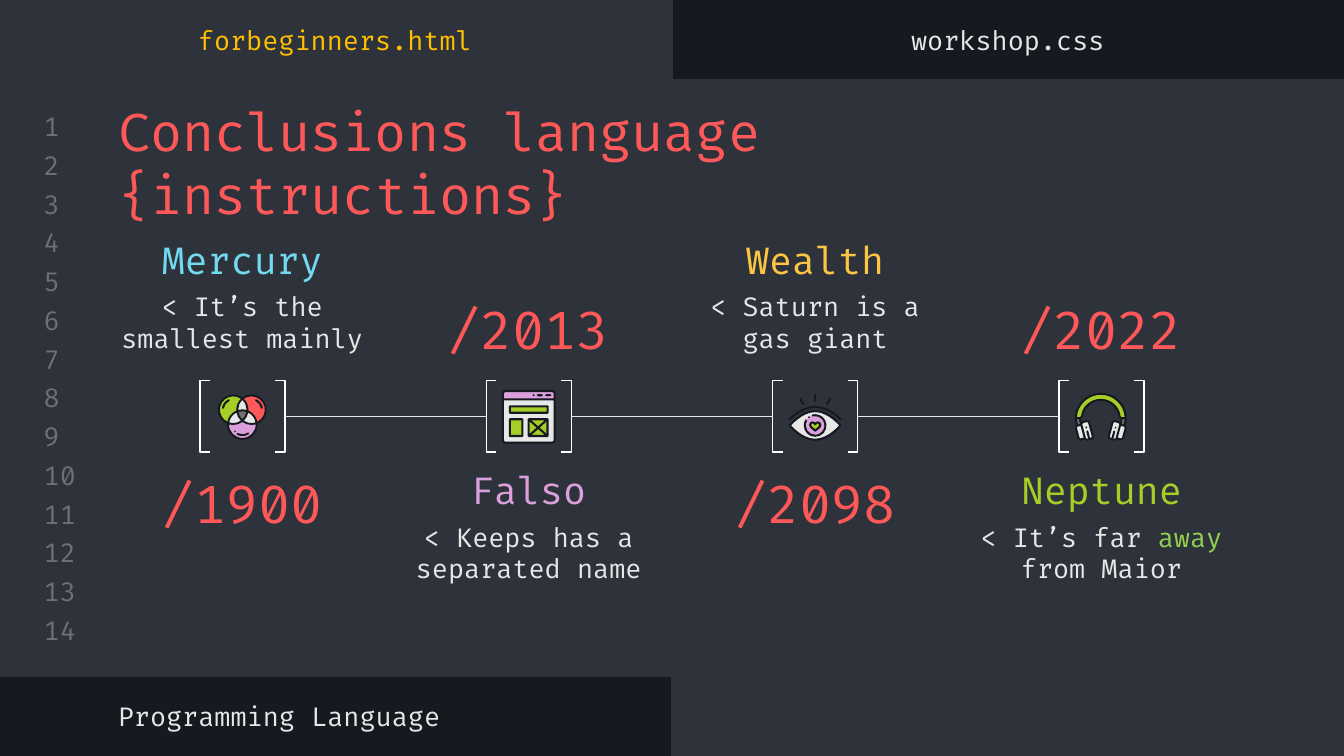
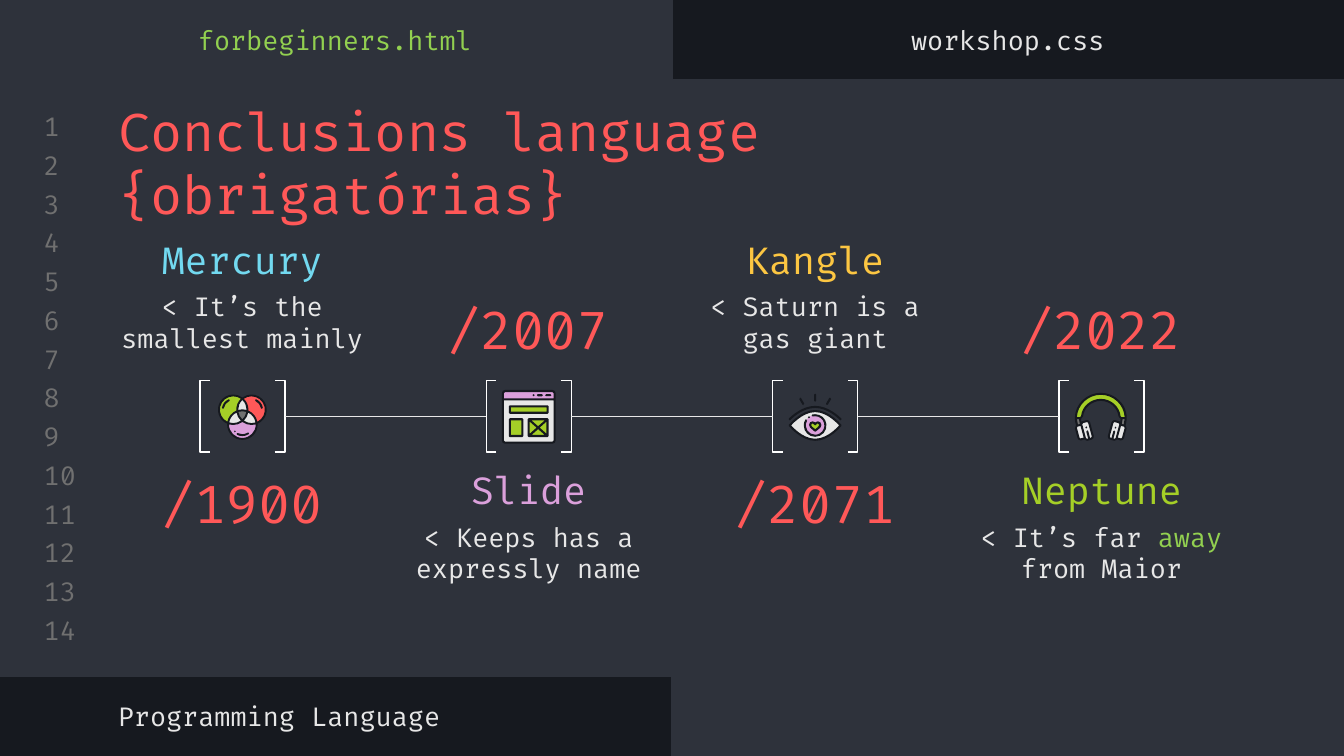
forbeginners.html colour: yellow -> light green (335, 42)
instructions: instructions -> obrigatórias (343, 197)
Wealth: Wealth -> Kangle (815, 262)
/2013: /2013 -> /2007 (529, 333)
Falso: Falso -> Slide (529, 492)
/2098: /2098 -> /2071 (815, 506)
separated: separated -> expressly (488, 570)
